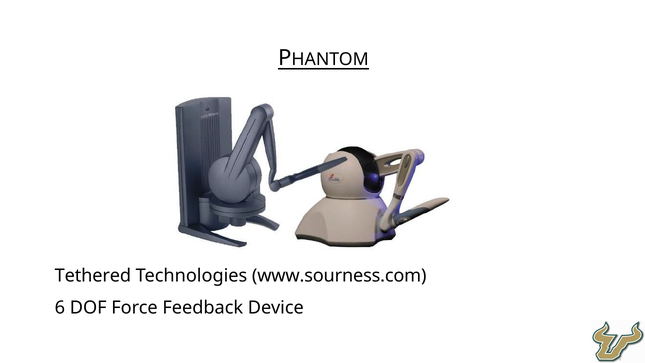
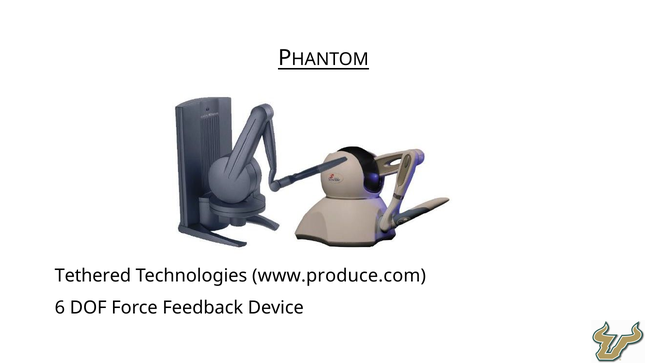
www.sourness.com: www.sourness.com -> www.produce.com (339, 276)
